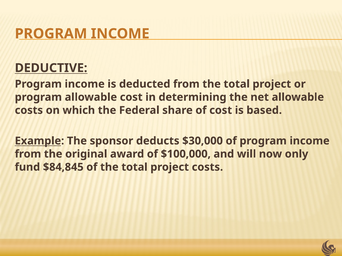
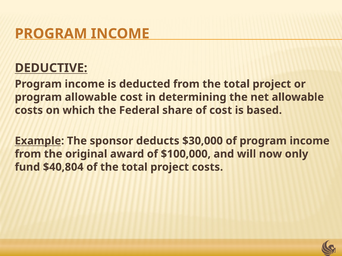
$84,845: $84,845 -> $40,804 (63, 167)
